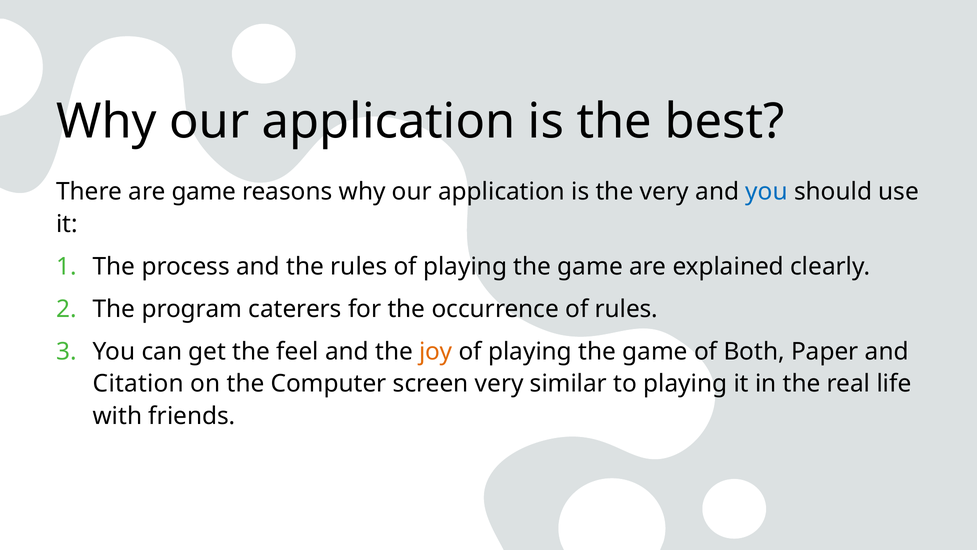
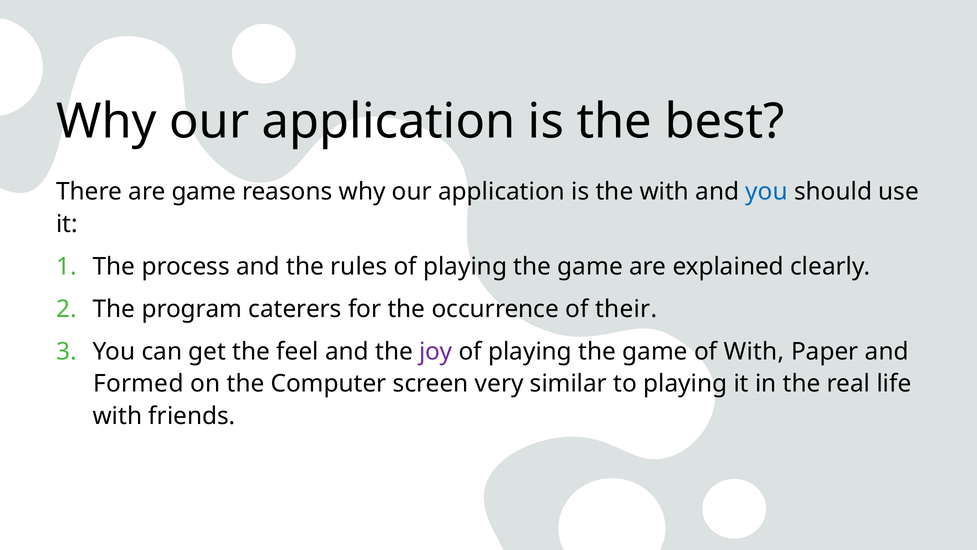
the very: very -> with (664, 192)
of rules: rules -> their (626, 309)
joy colour: orange -> purple (436, 351)
of Both: Both -> With (754, 351)
Citation: Citation -> Formed (138, 383)
